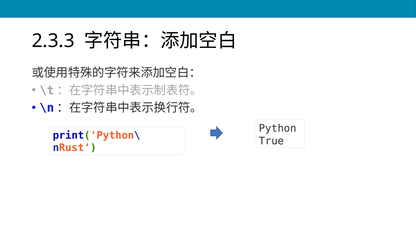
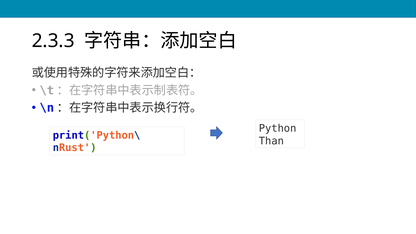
True: True -> Than (271, 141)
